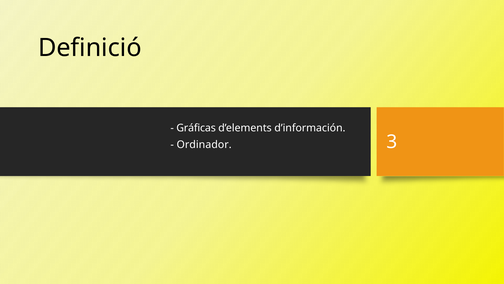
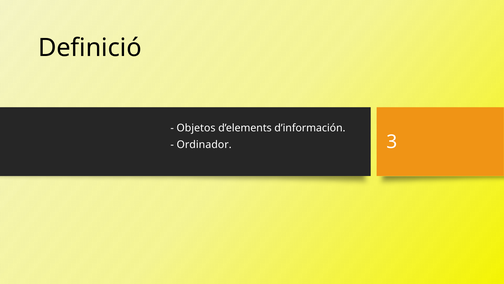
Gráficas: Gráficas -> Objetos (196, 128)
